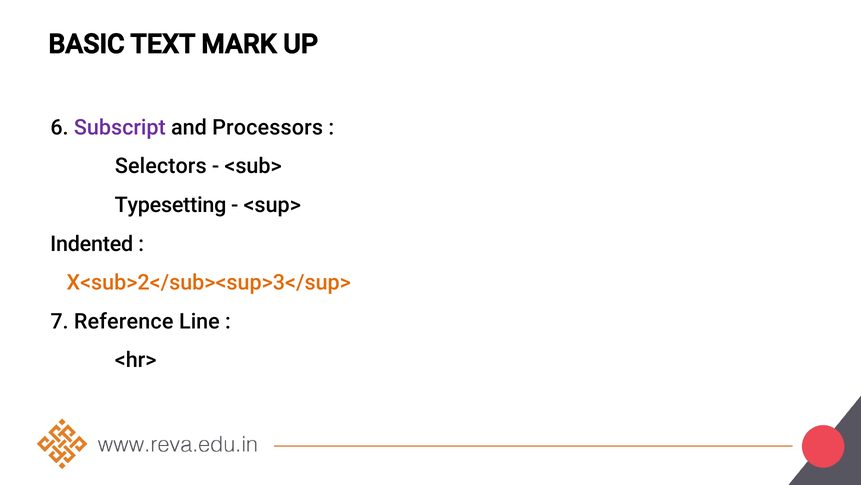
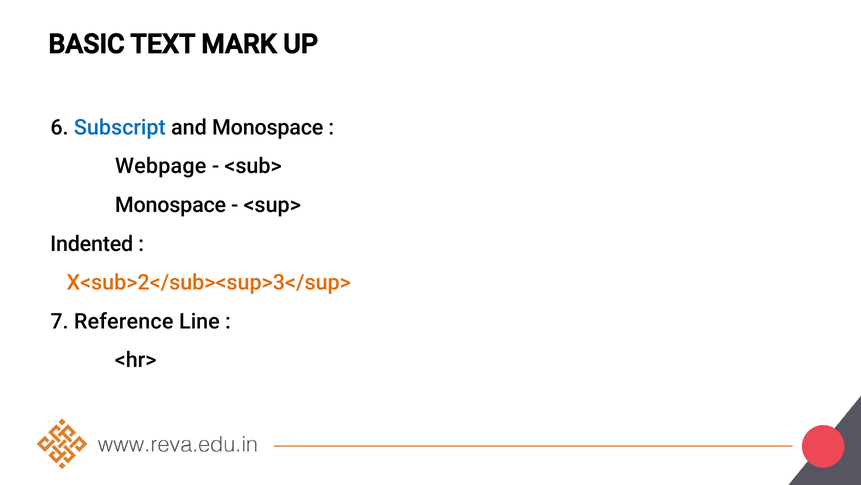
Subscript colour: purple -> blue (120, 127)
and Processors: Processors -> Monospace (268, 127)
Selectors: Selectors -> Webpage (161, 166)
Typesetting: Typesetting -> Monospace (171, 205)
